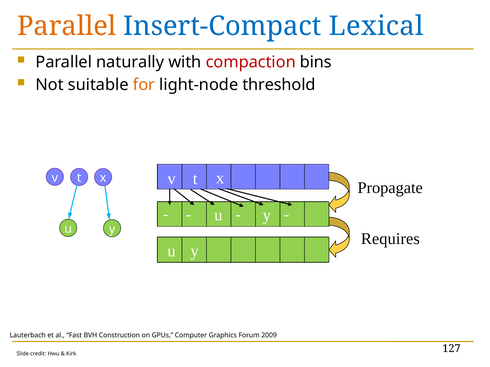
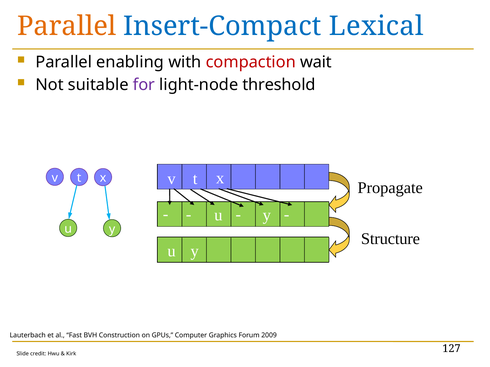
naturally: naturally -> enabling (130, 62)
bins: bins -> wait (316, 62)
for colour: orange -> purple (144, 85)
Requires: Requires -> Structure (390, 239)
